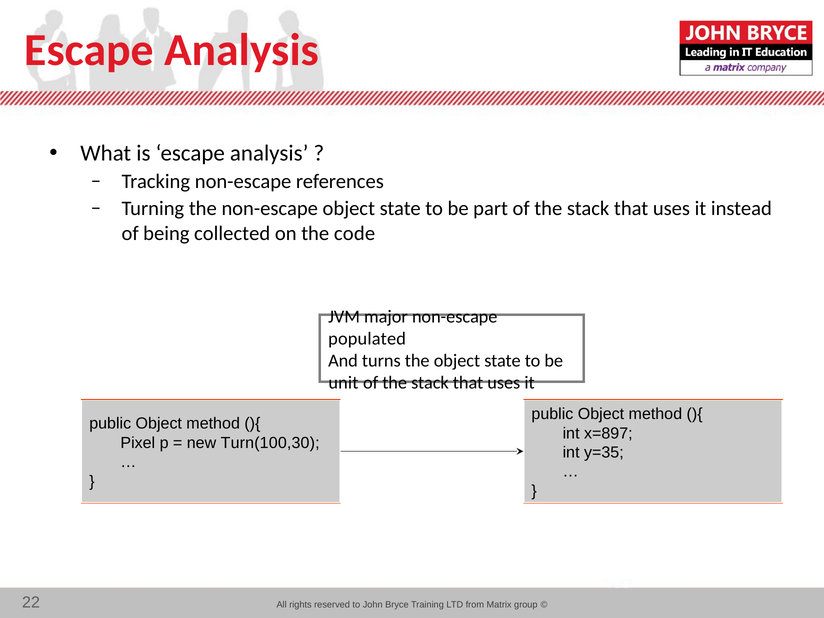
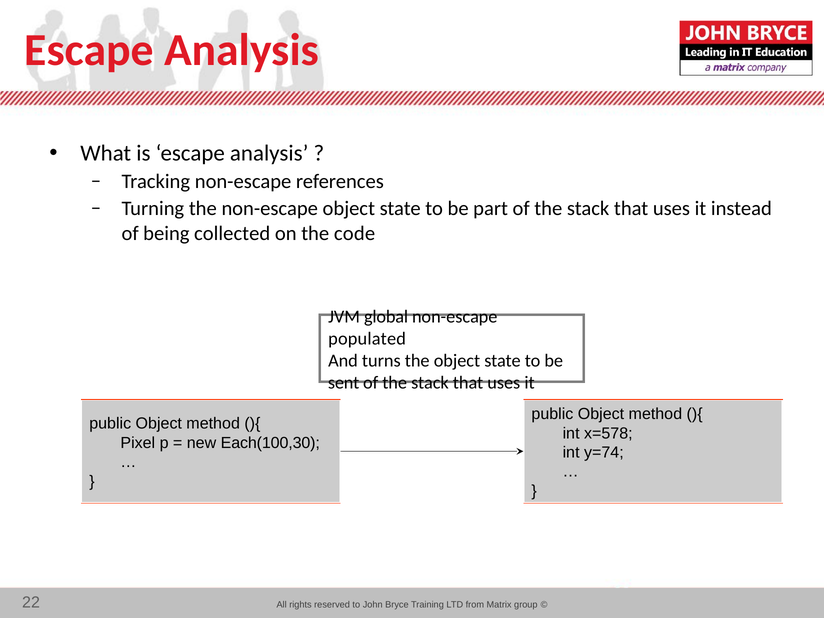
major: major -> global (386, 317)
unit: unit -> sent (344, 383)
x=897: x=897 -> x=578 (608, 433)
Turn(100,30: Turn(100,30 -> Each(100,30 (270, 443)
y=35: y=35 -> y=74 (604, 452)
